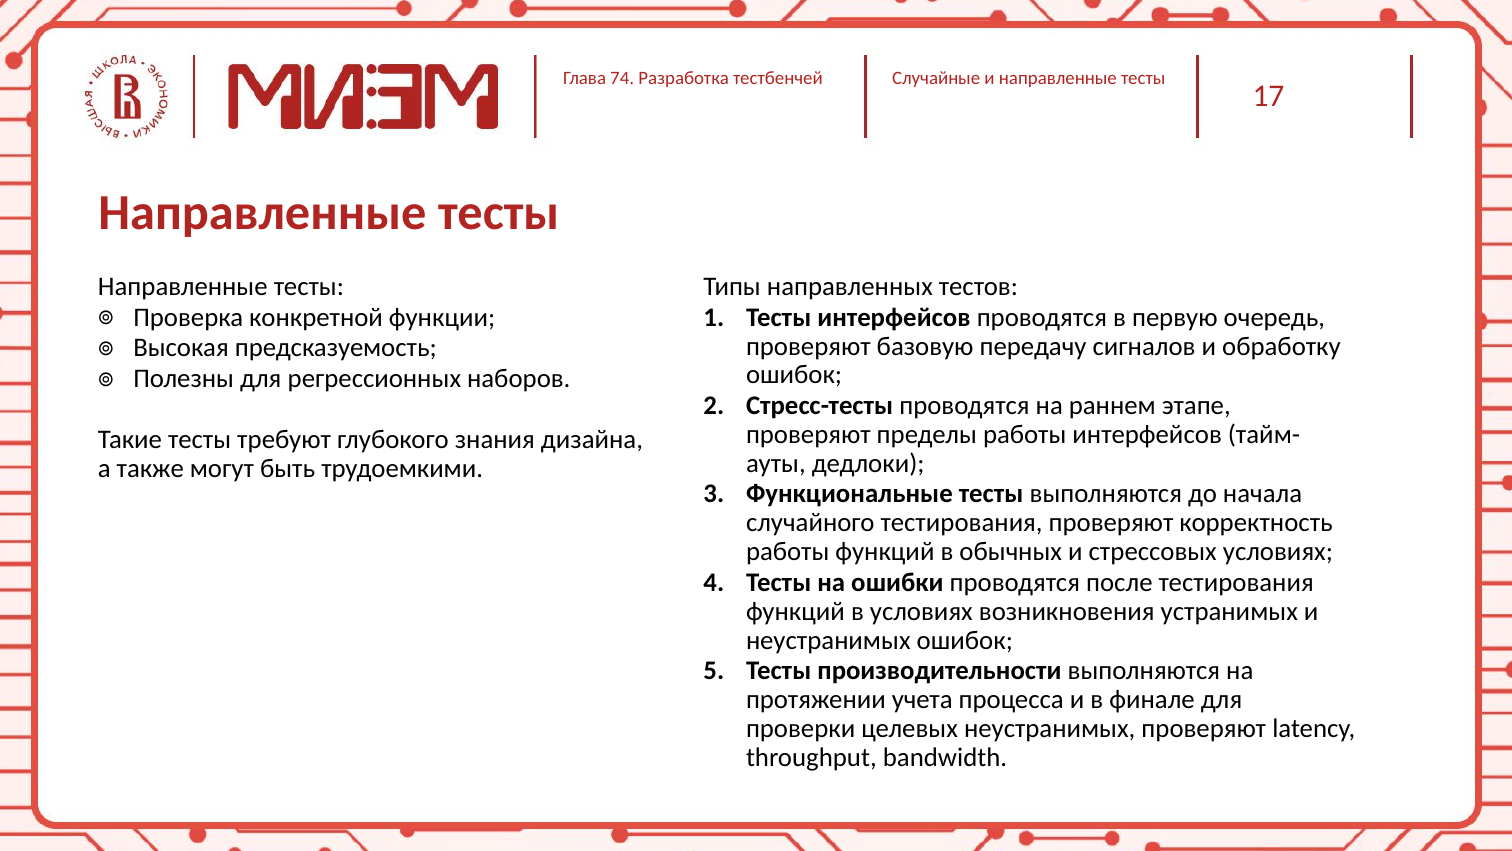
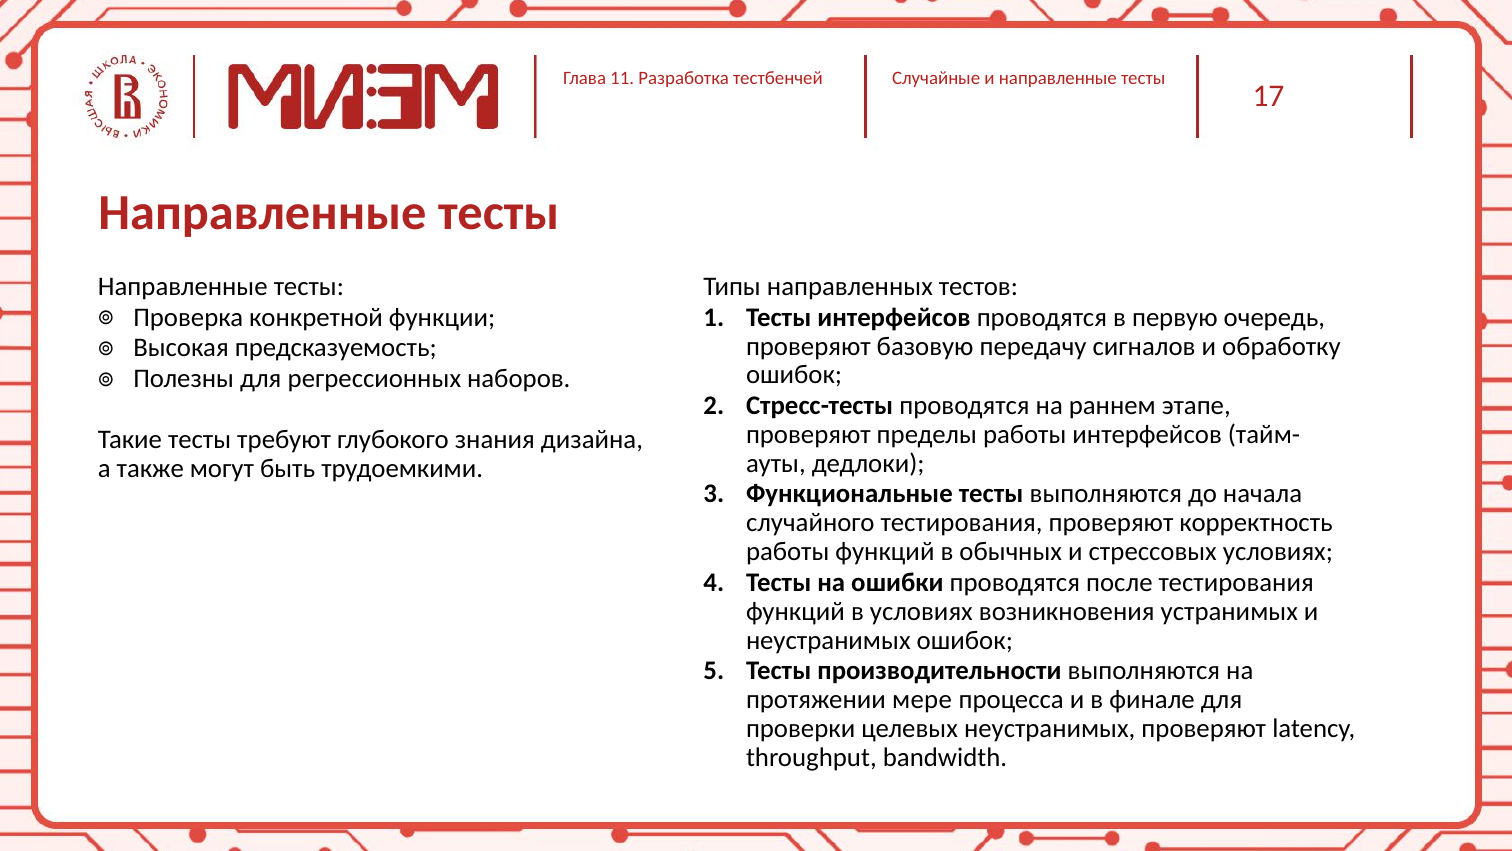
74: 74 -> 11 (622, 78)
учета: учета -> мере (922, 699)
